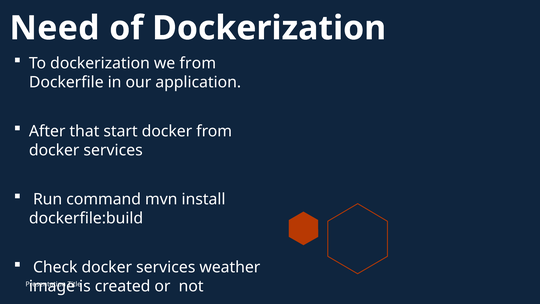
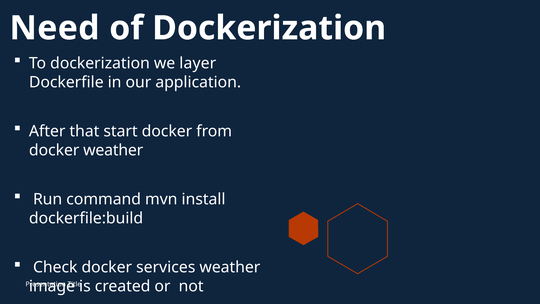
we from: from -> layer (198, 63)
services: services -> weather (113, 150)
